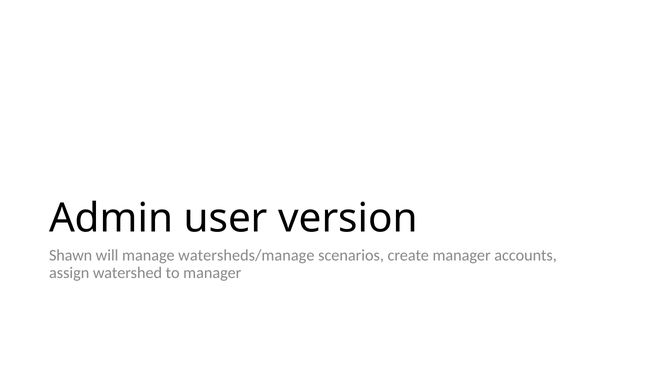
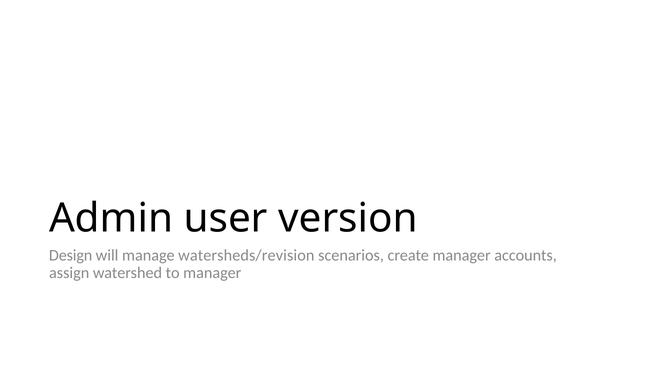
Shawn: Shawn -> Design (71, 255)
watersheds/manage: watersheds/manage -> watersheds/revision (246, 255)
